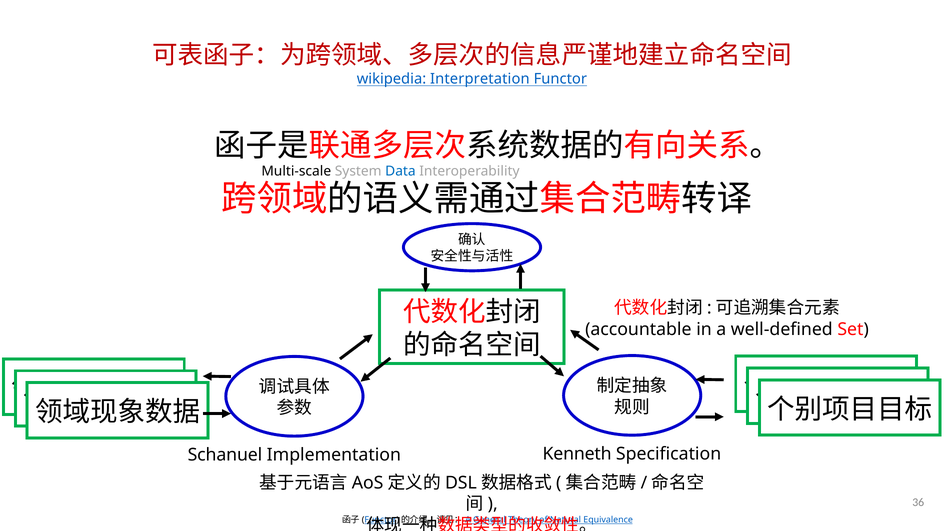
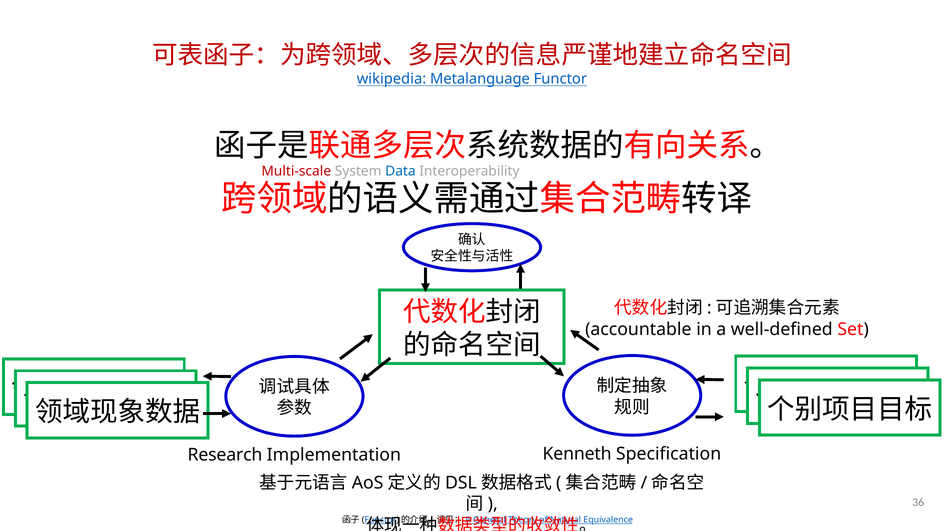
Interpretation: Interpretation -> Metalanguage (480, 79)
Multi-scale colour: black -> red (296, 171)
Schanuel: Schanuel -> Research (225, 455)
